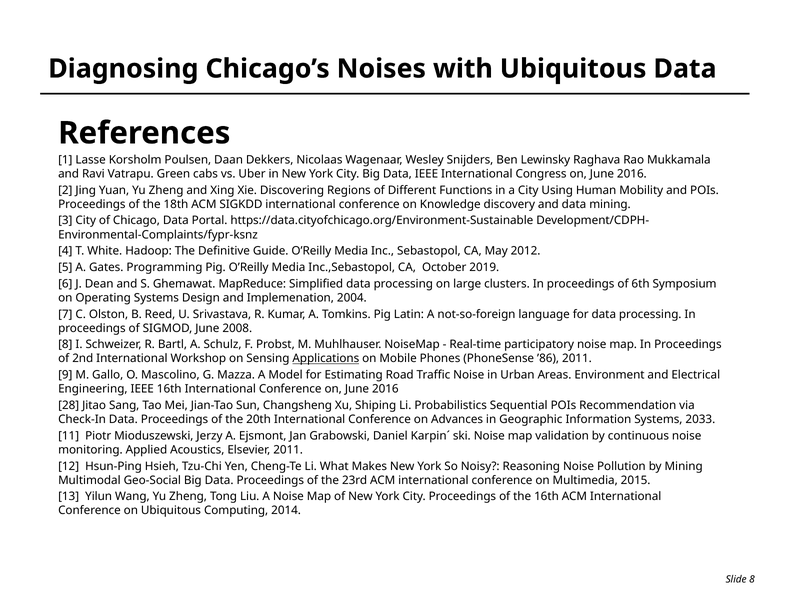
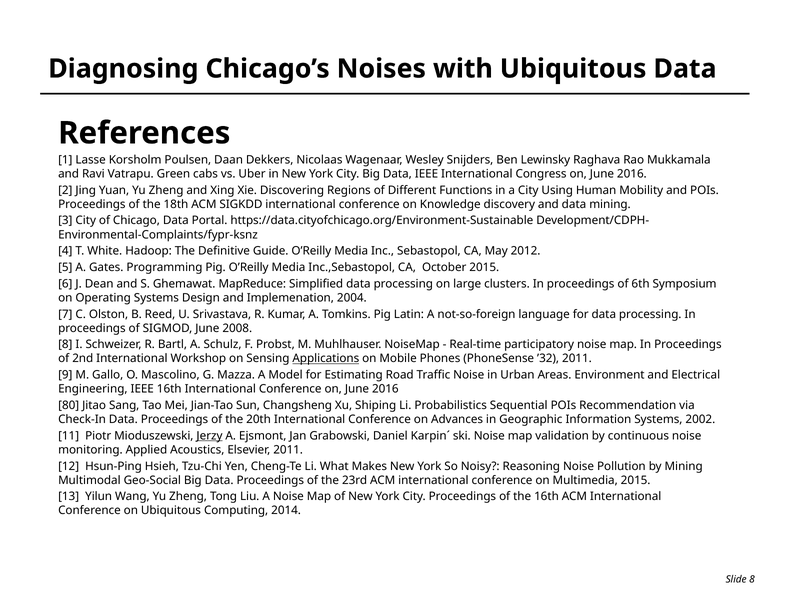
October 2019: 2019 -> 2015 (484, 268)
’86: ’86 -> ’32 (548, 359)
28: 28 -> 80 (69, 406)
2033: 2033 -> 2002 (700, 420)
Jerzy underline: none -> present (210, 436)
